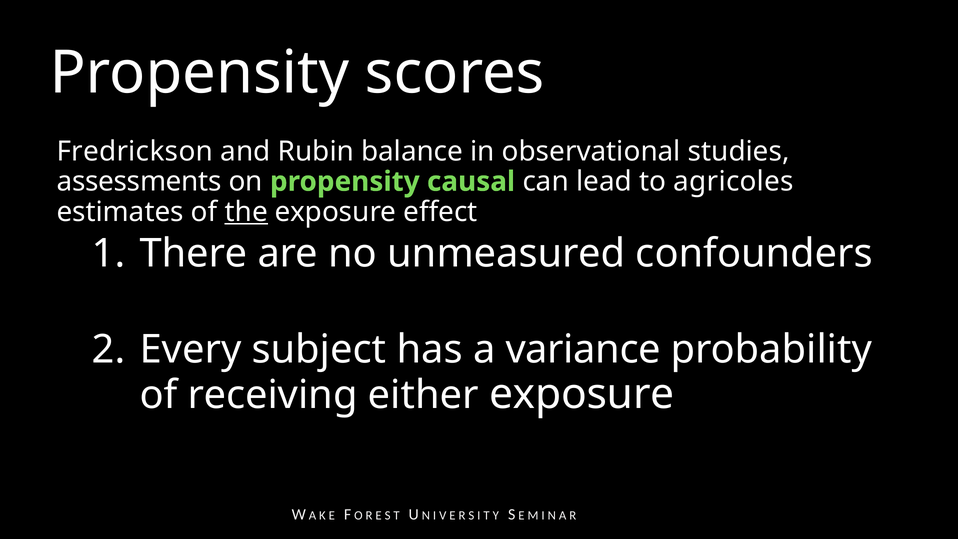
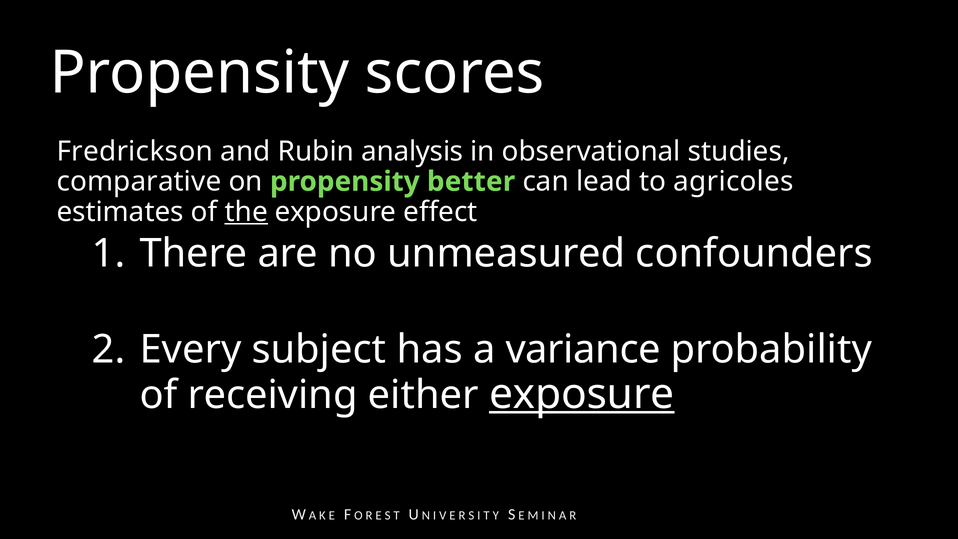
balance: balance -> analysis (412, 151)
assessments: assessments -> comparative (139, 182)
causal: causal -> better (471, 182)
exposure underline: none -> present (582, 394)
